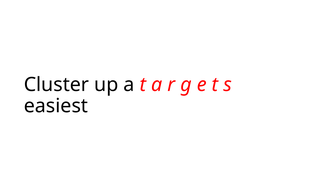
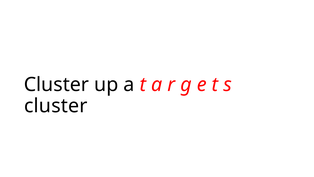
easiest: easiest -> cluster (56, 106)
